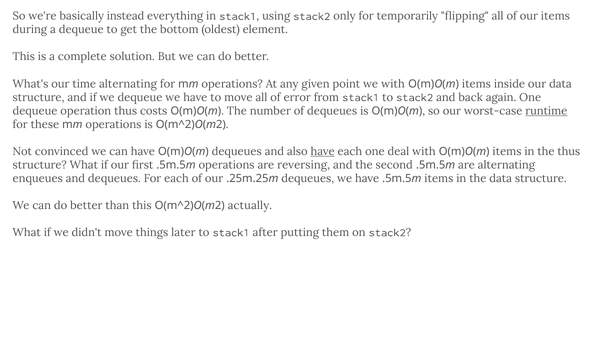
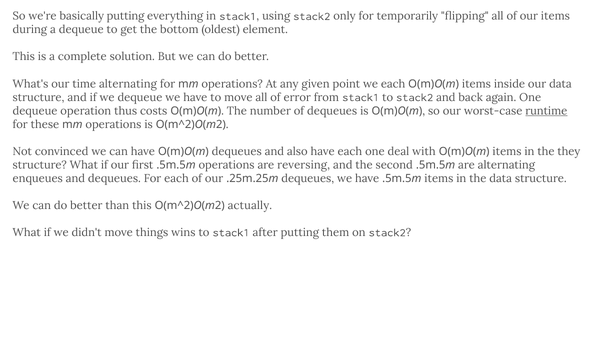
basically instead: instead -> putting (126, 16)
we with: with -> each (393, 84)
have underline: present -> none (323, 151)
the thus: thus -> they (569, 151)
later: later -> wins (183, 232)
